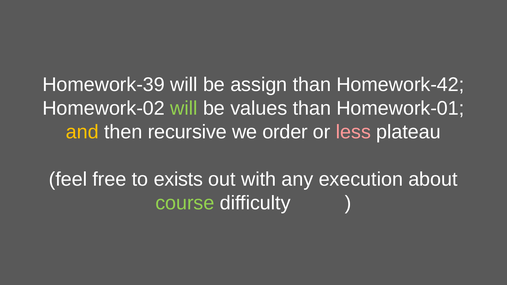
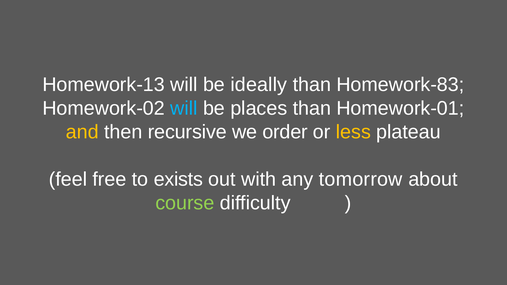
Homework-39: Homework-39 -> Homework-13 (104, 85)
assign: assign -> ideally (259, 85)
Homework-42: Homework-42 -> Homework-83 (400, 85)
will colour: light green -> light blue (184, 108)
values: values -> places (259, 108)
less colour: pink -> yellow (353, 132)
execution: execution -> tomorrow (361, 179)
